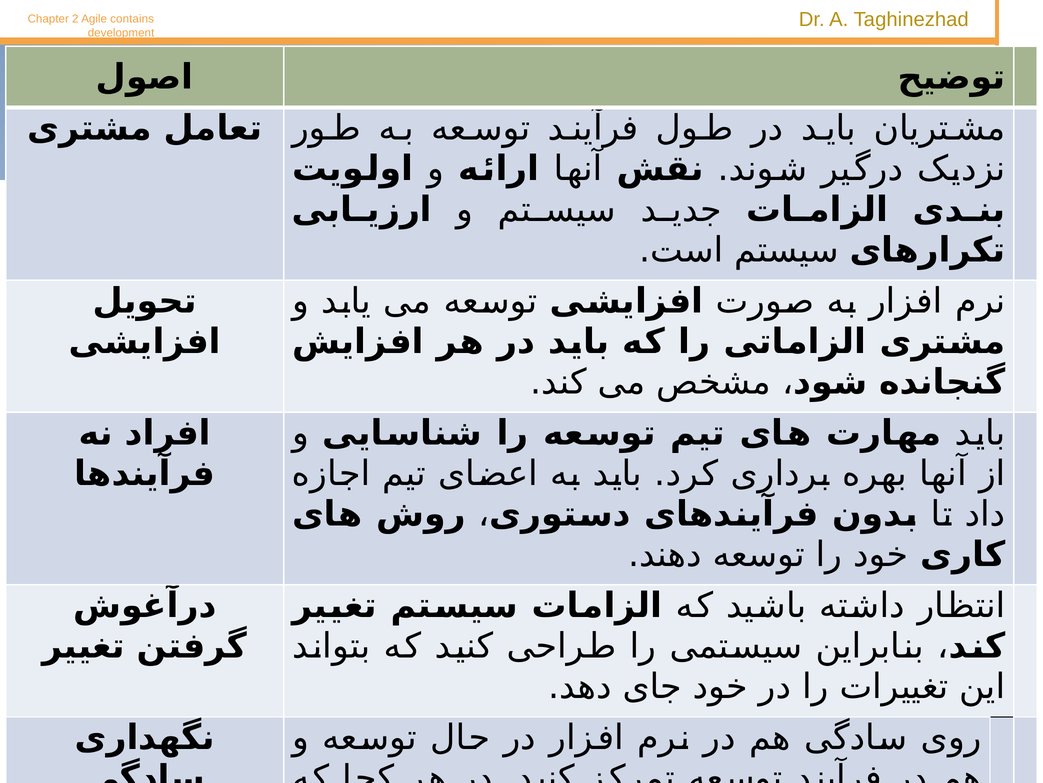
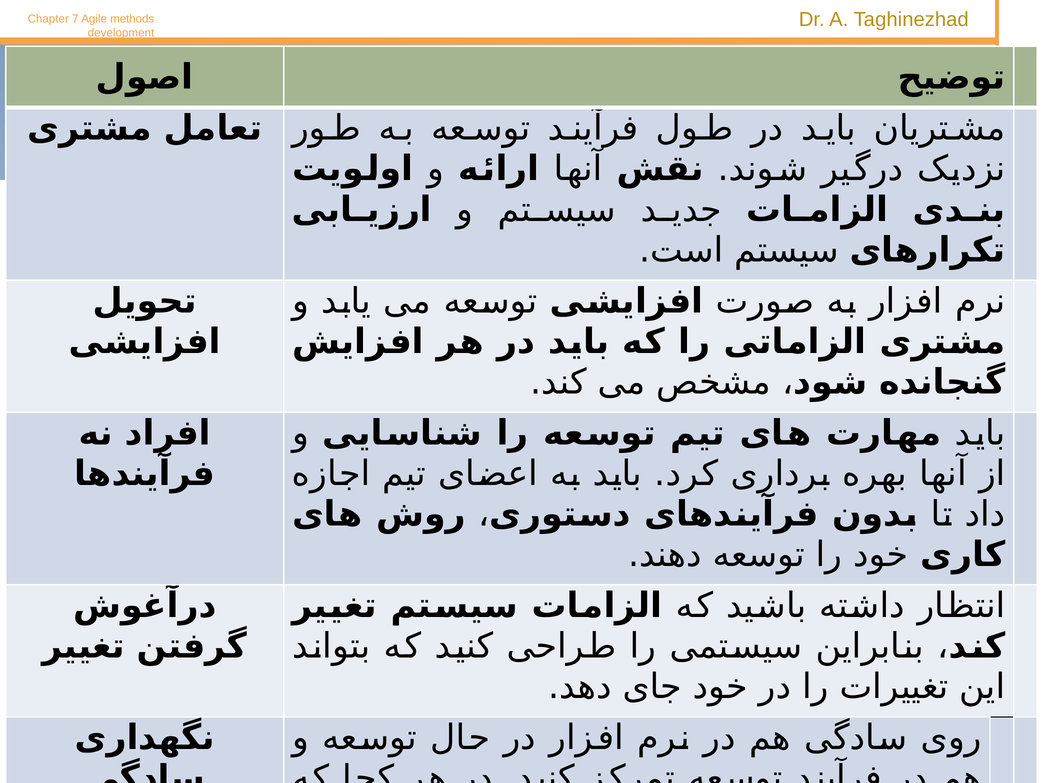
Chapter 2: 2 -> 7 (75, 19)
contains: contains -> methods (132, 19)
